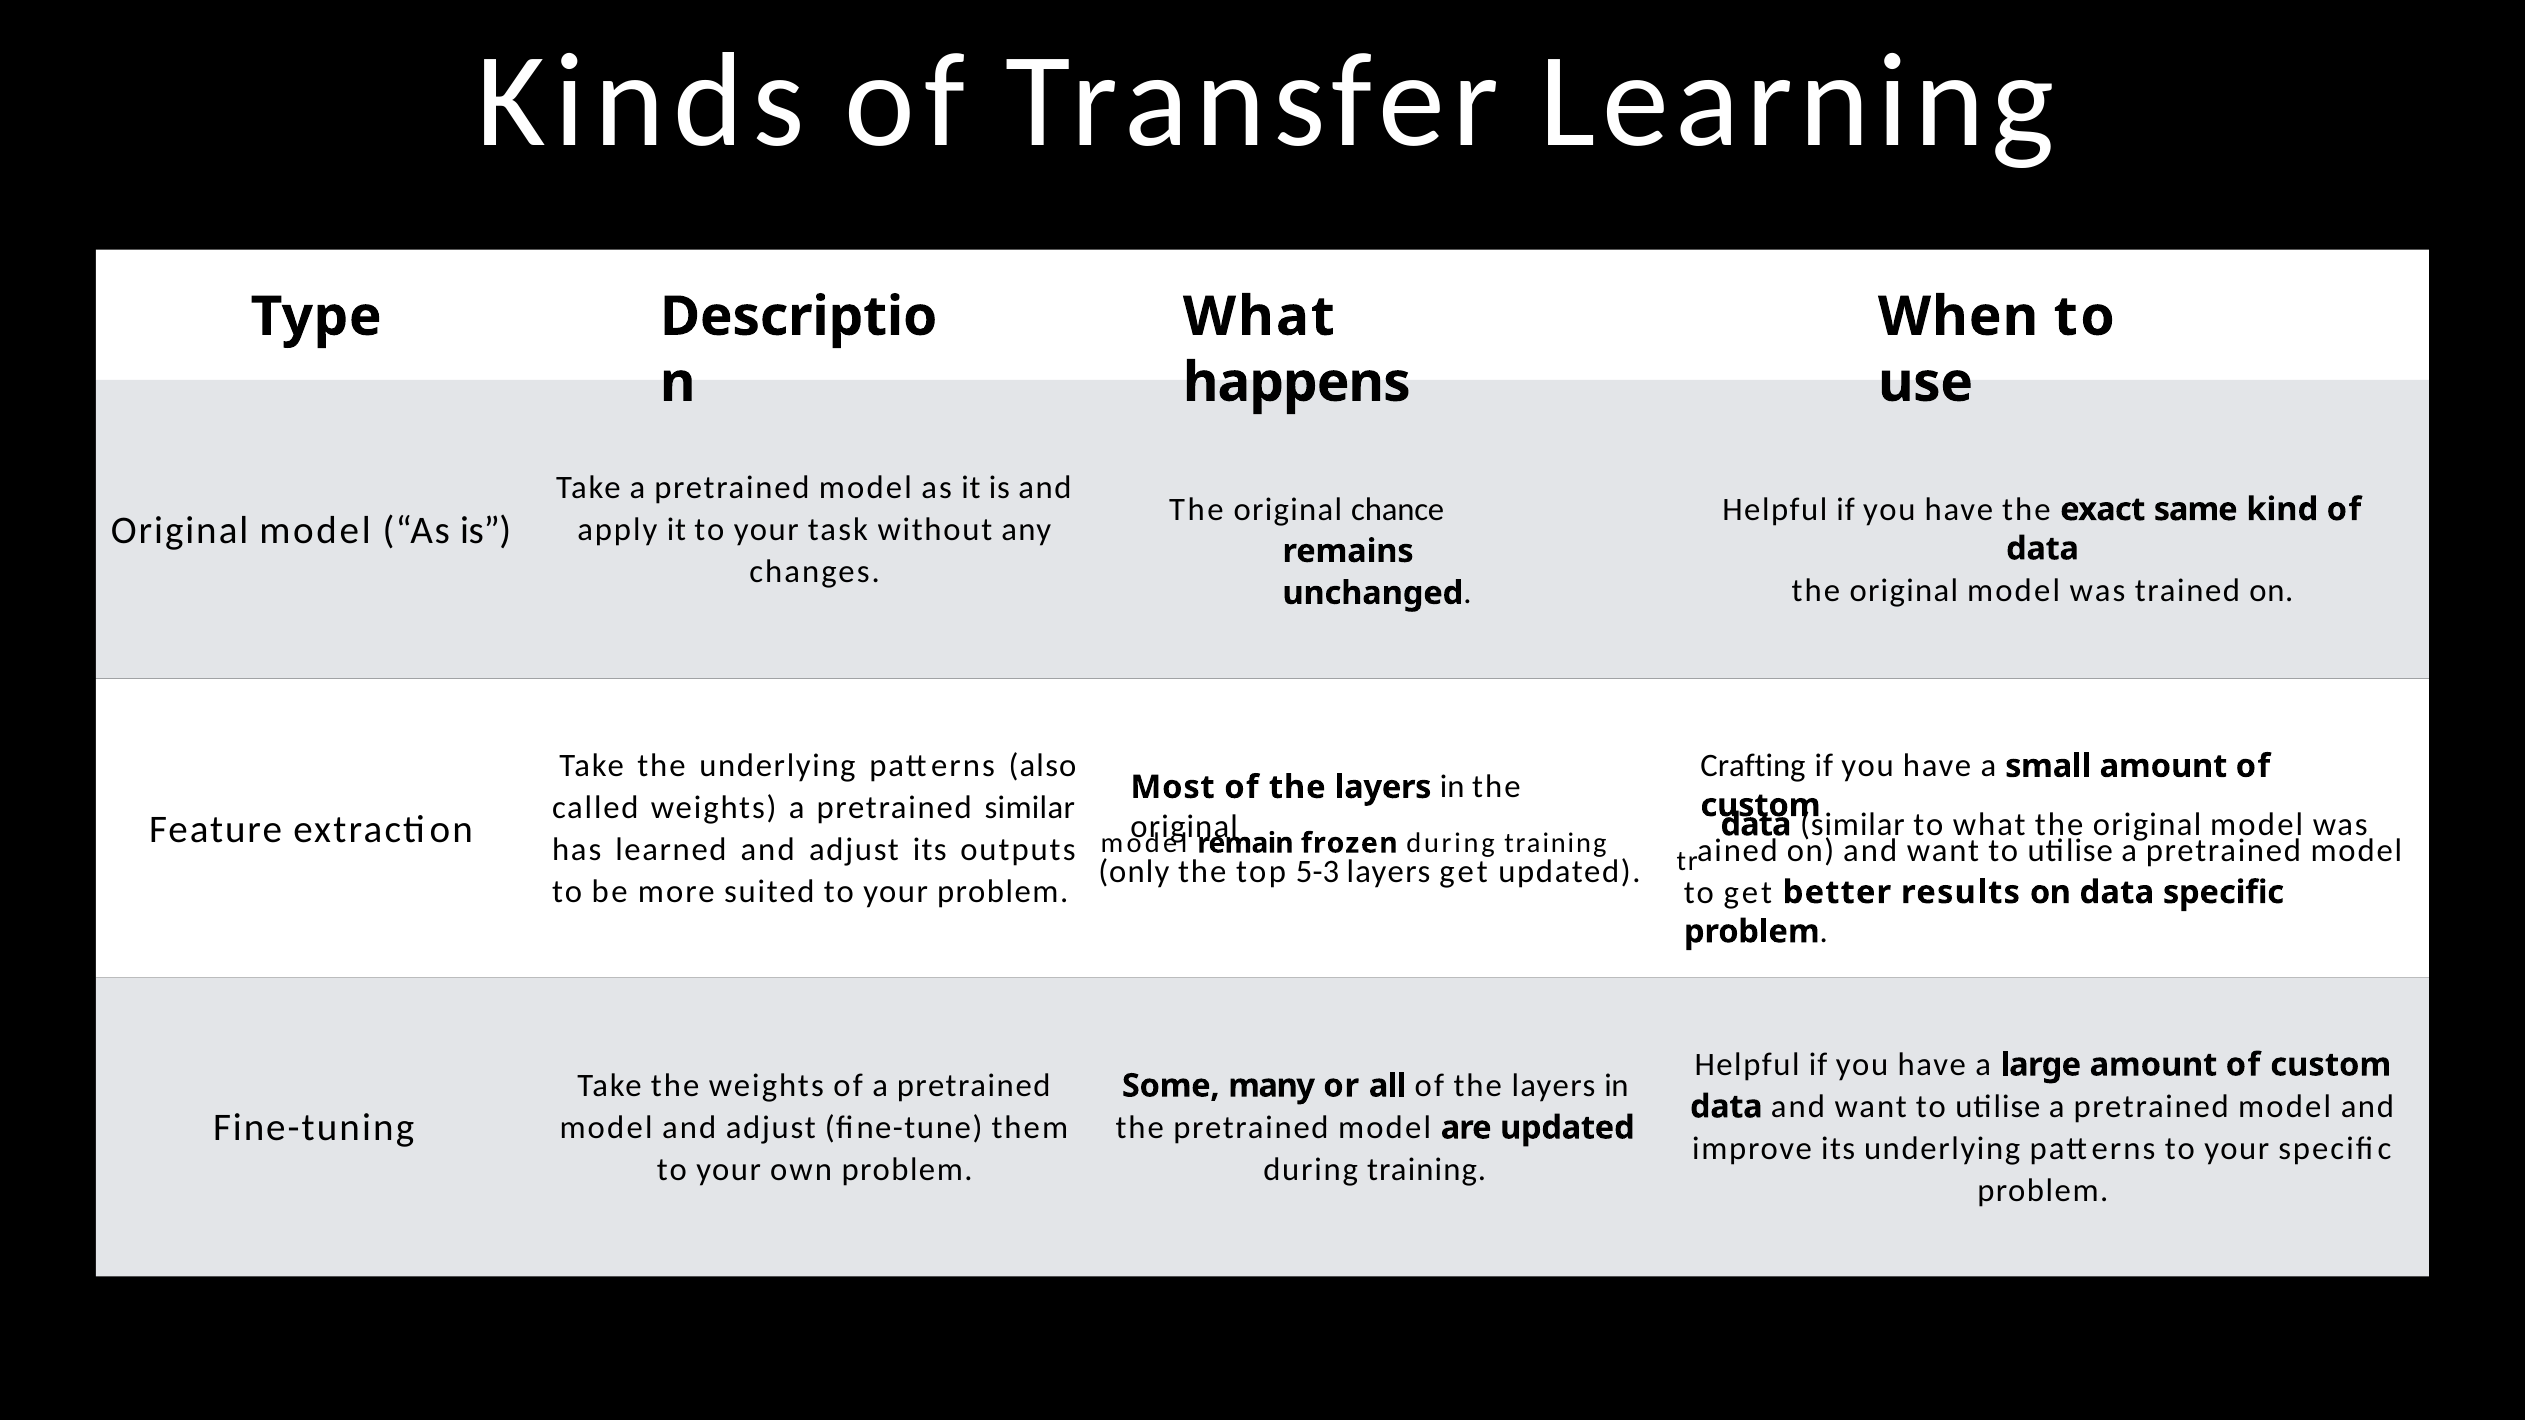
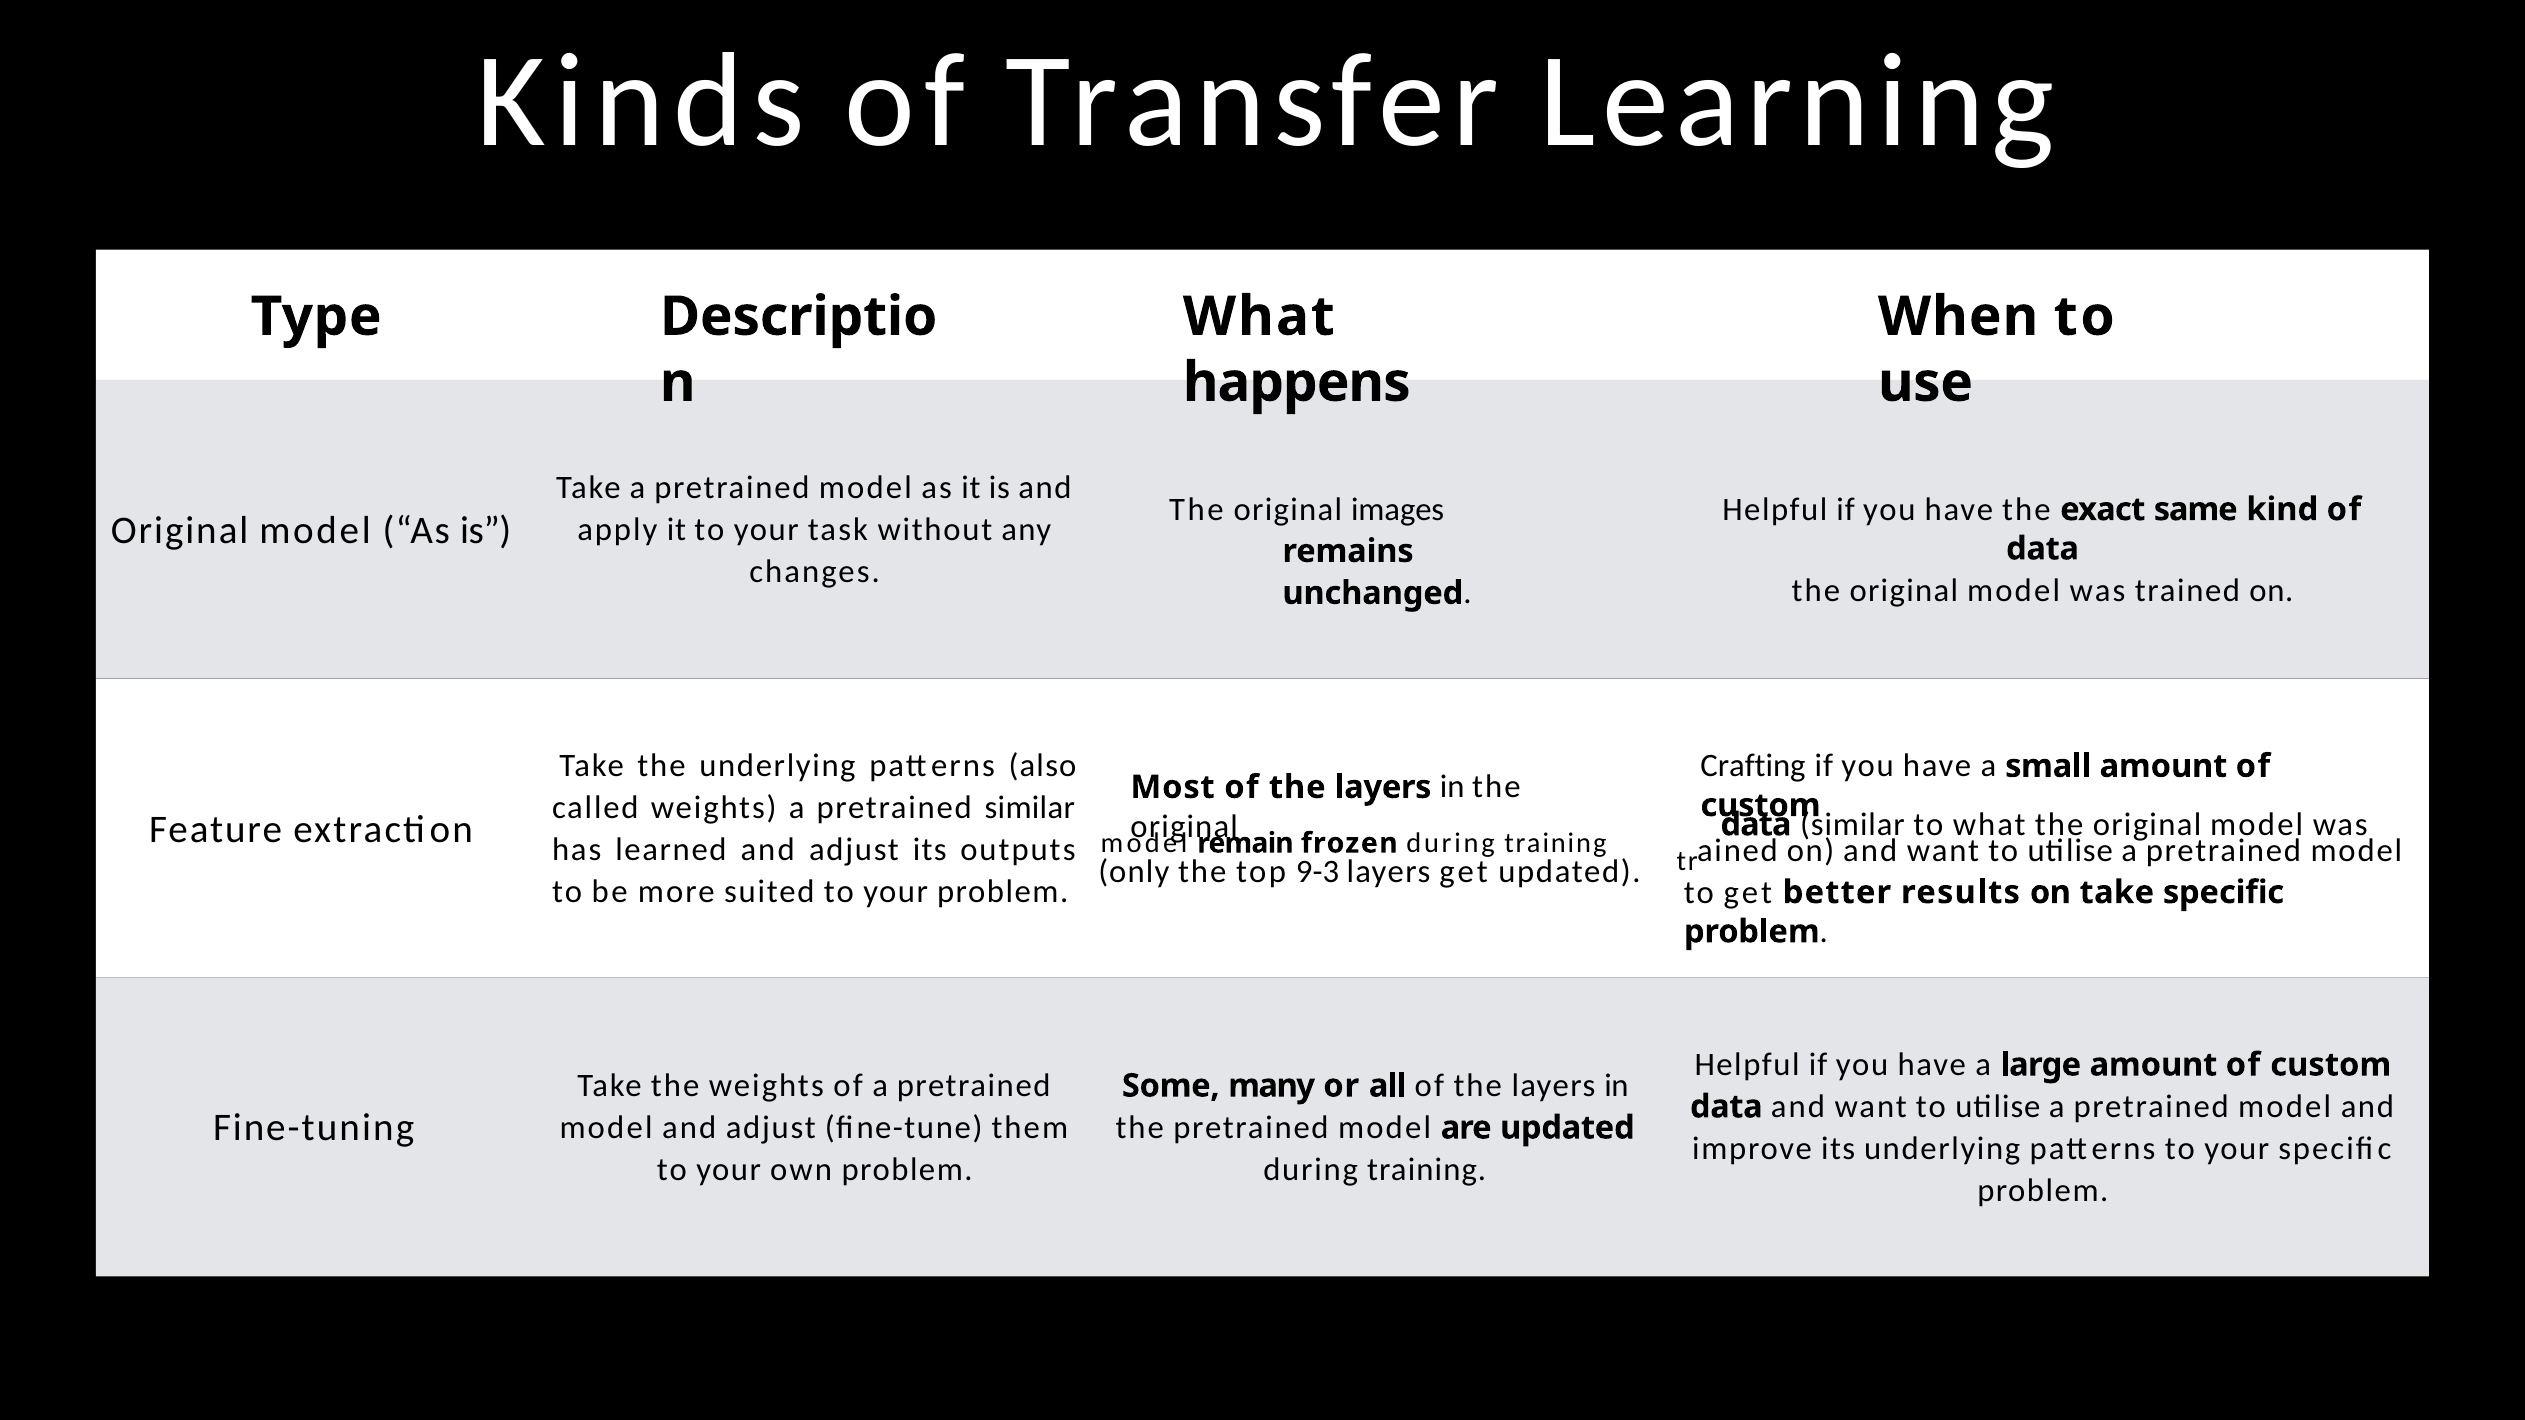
chance: chance -> images (1398, 509)
5-3: 5-3 -> 9-3 (1318, 872)
on data: data -> take (2117, 893)
